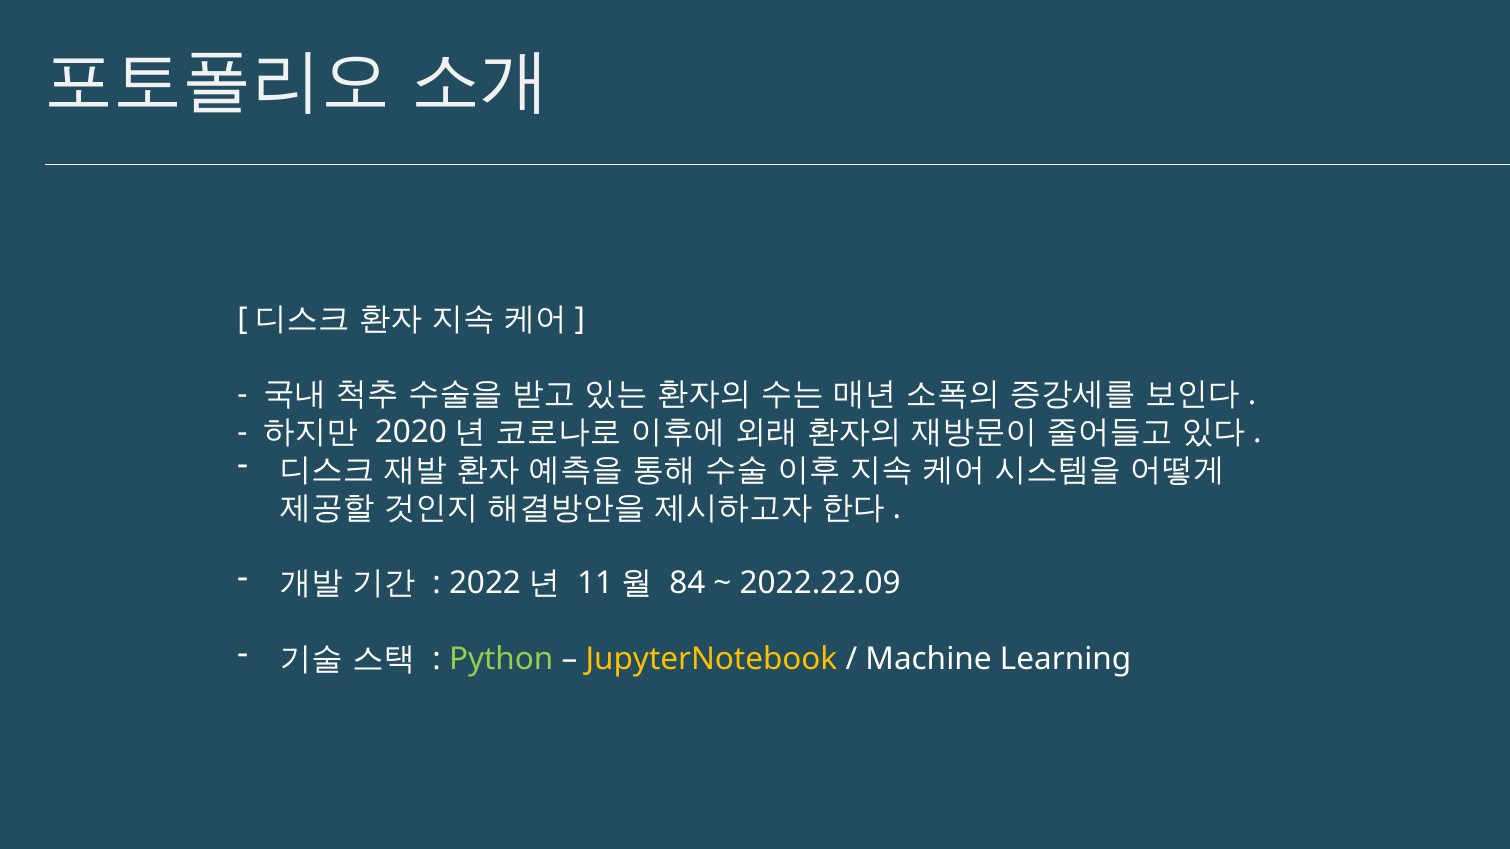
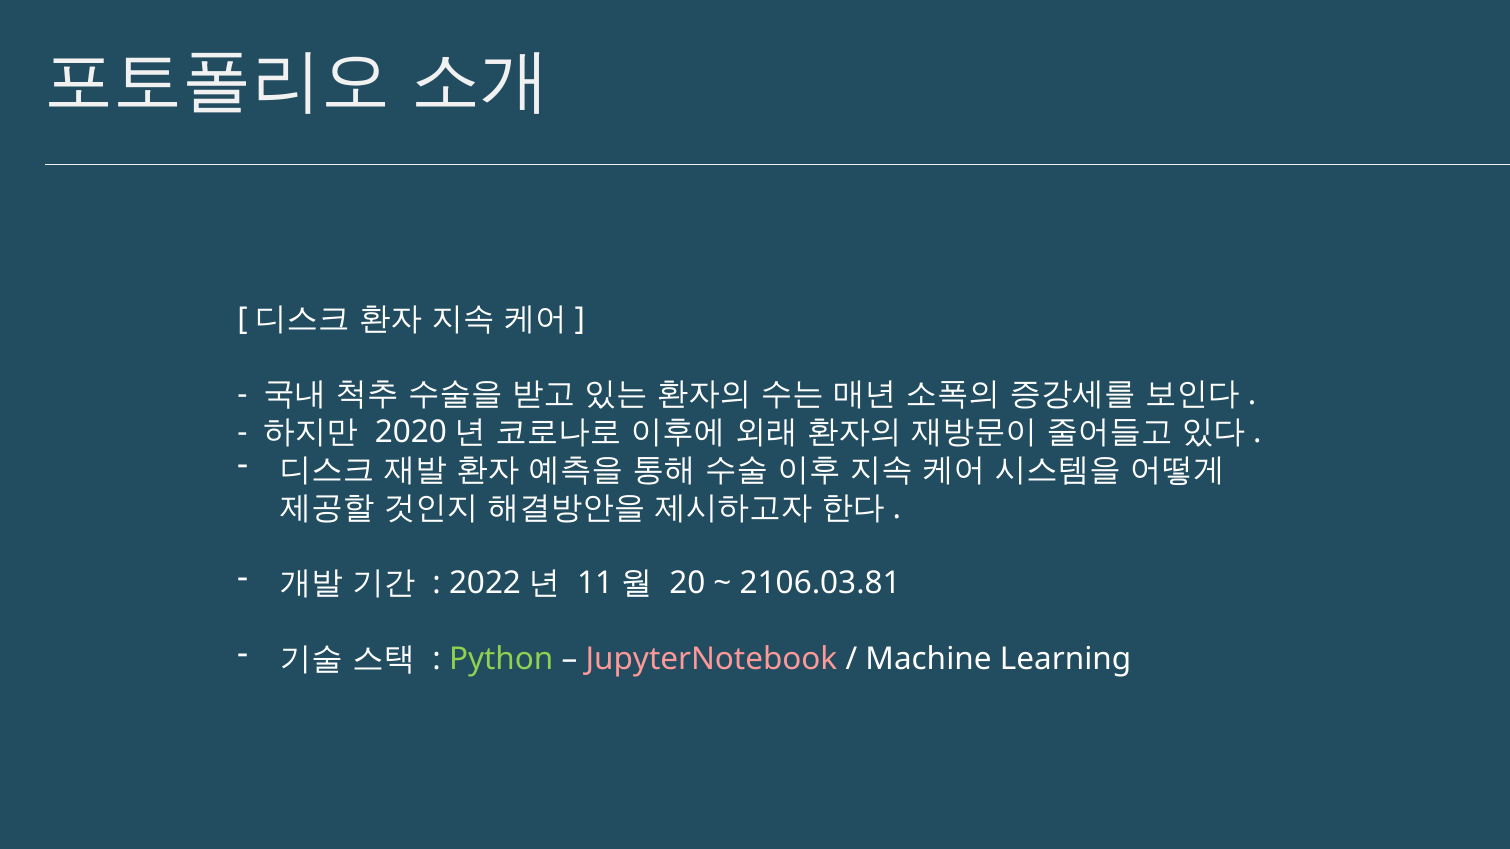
84: 84 -> 20 (687, 584)
2022.22.09: 2022.22.09 -> 2106.03.81 (820, 584)
JupyterNotebook colour: yellow -> pink (711, 659)
